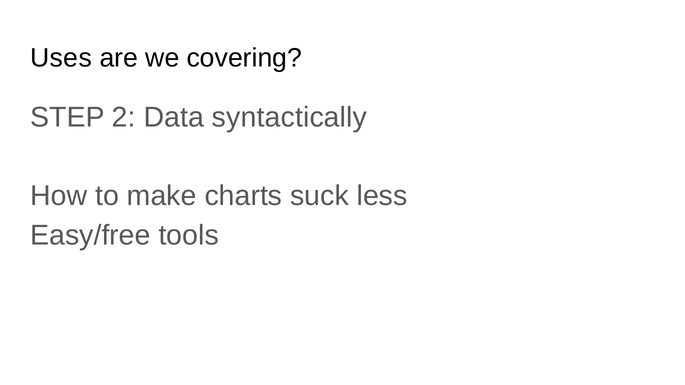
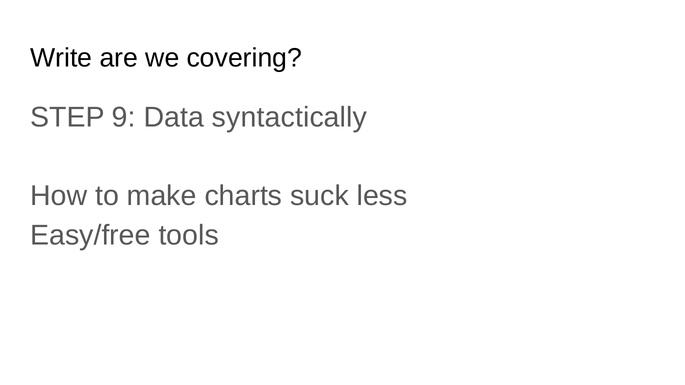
Uses: Uses -> Write (61, 58)
2: 2 -> 9 (124, 117)
